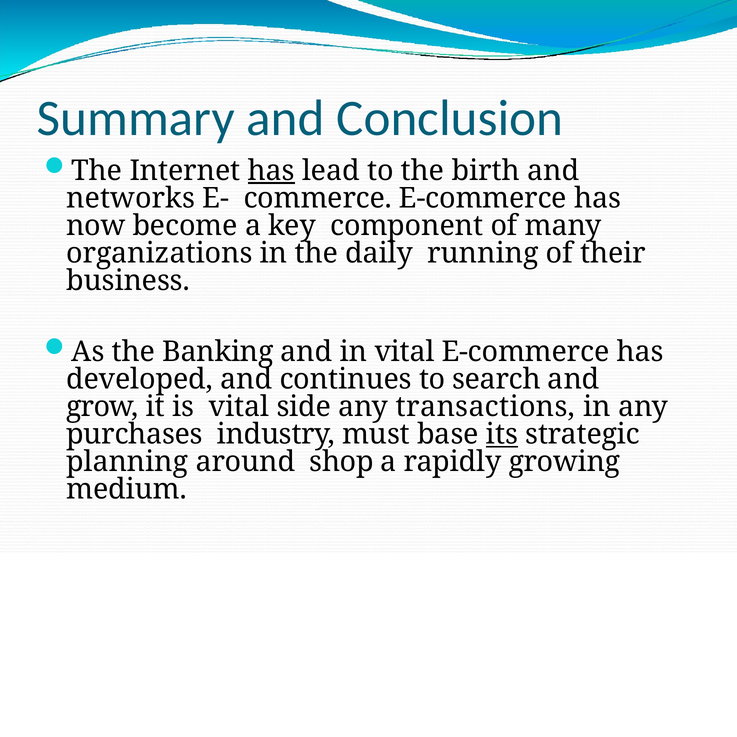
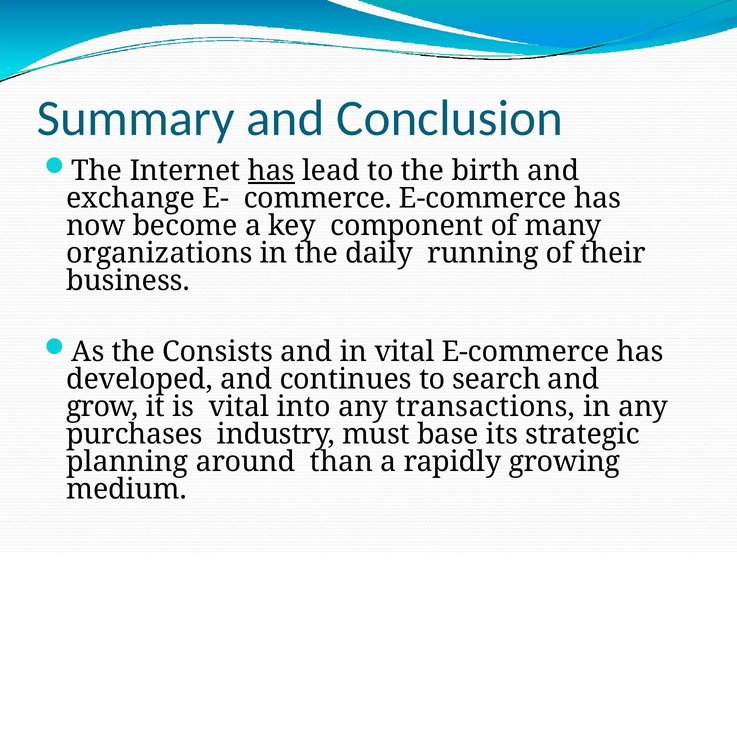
networks: networks -> exchange (131, 198)
Banking: Banking -> Consists (218, 352)
side: side -> into (304, 407)
its underline: present -> none (502, 434)
shop: shop -> than (341, 462)
